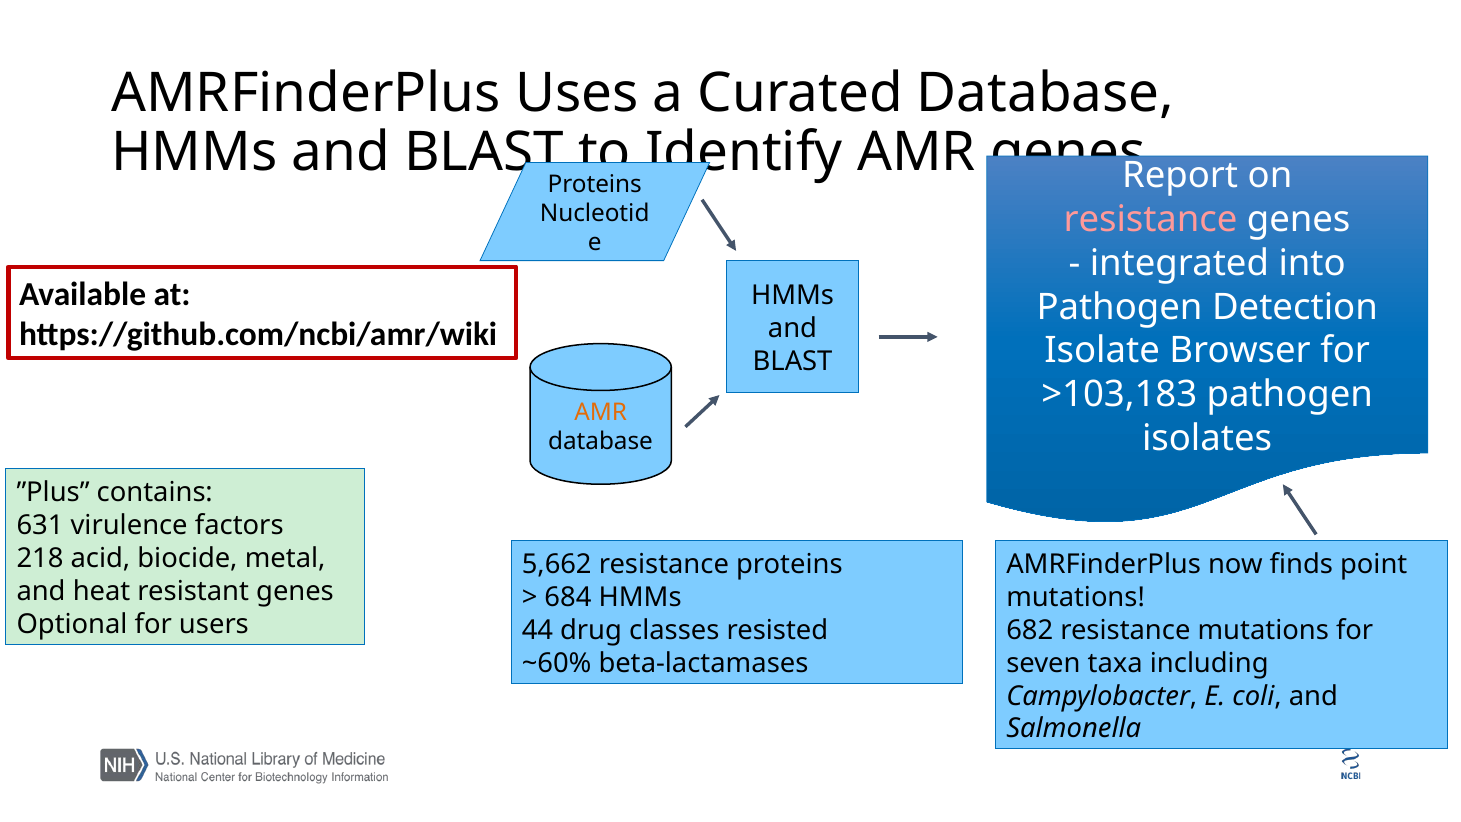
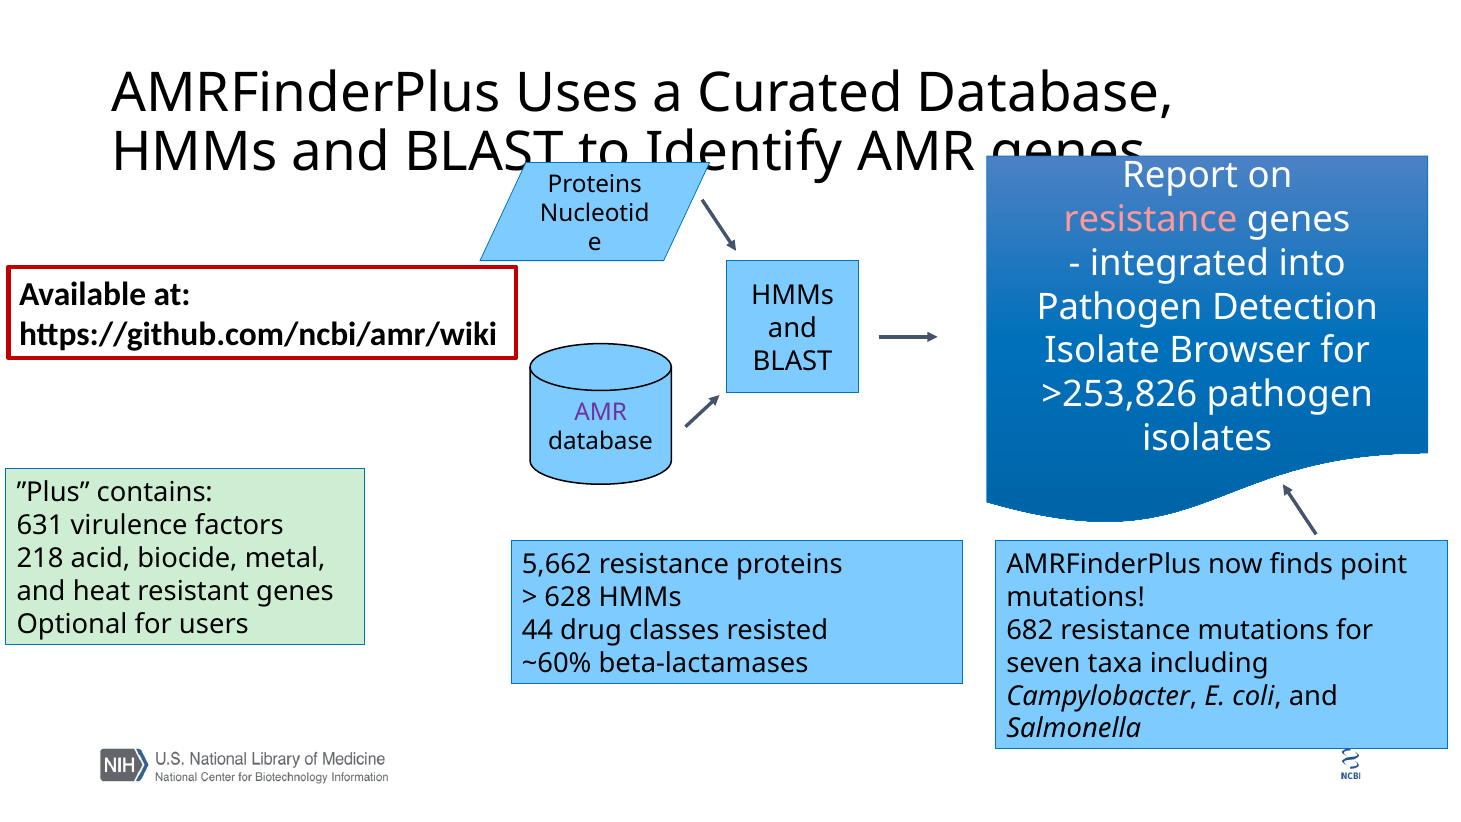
>103,183: >103,183 -> >253,826 (1119, 395)
AMR colour: orange -> purple (601, 413)
684: 684 -> 628 (568, 597)
